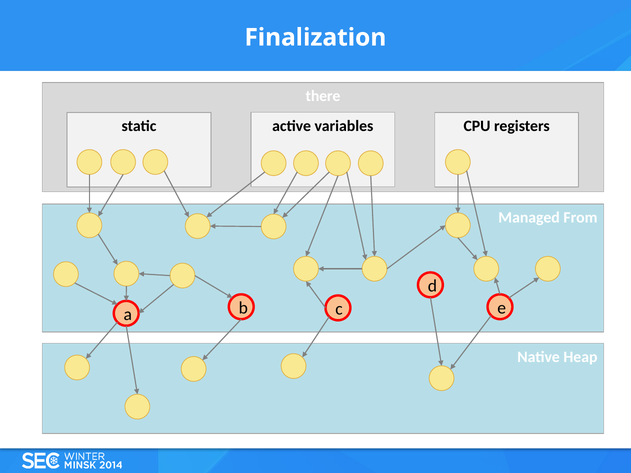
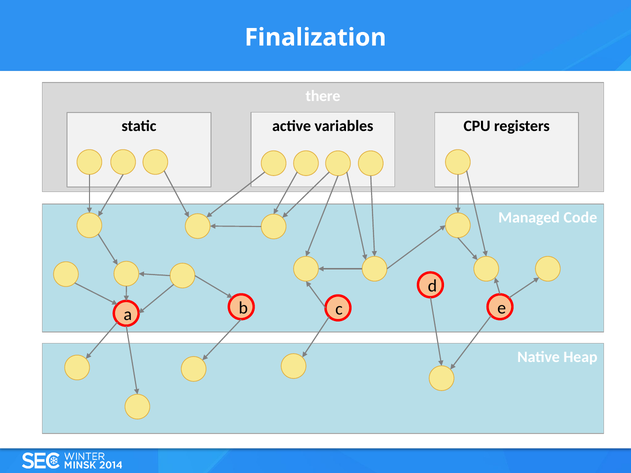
From: From -> Code (580, 218)
